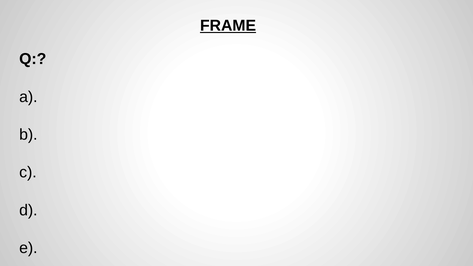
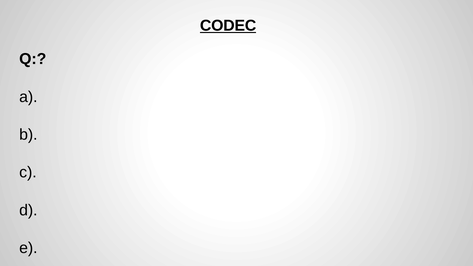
FRAME: FRAME -> CODEC (228, 26)
